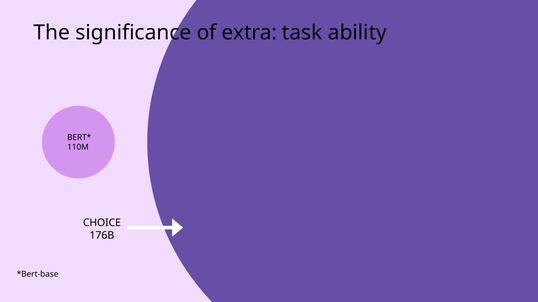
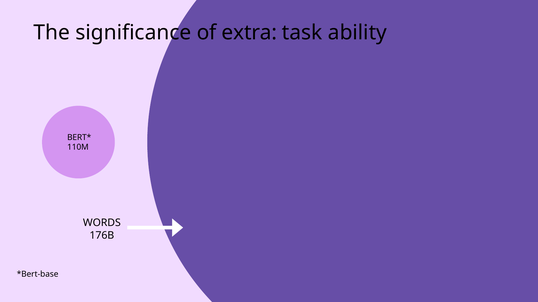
CHOICE: CHOICE -> WORDS (102, 223)
